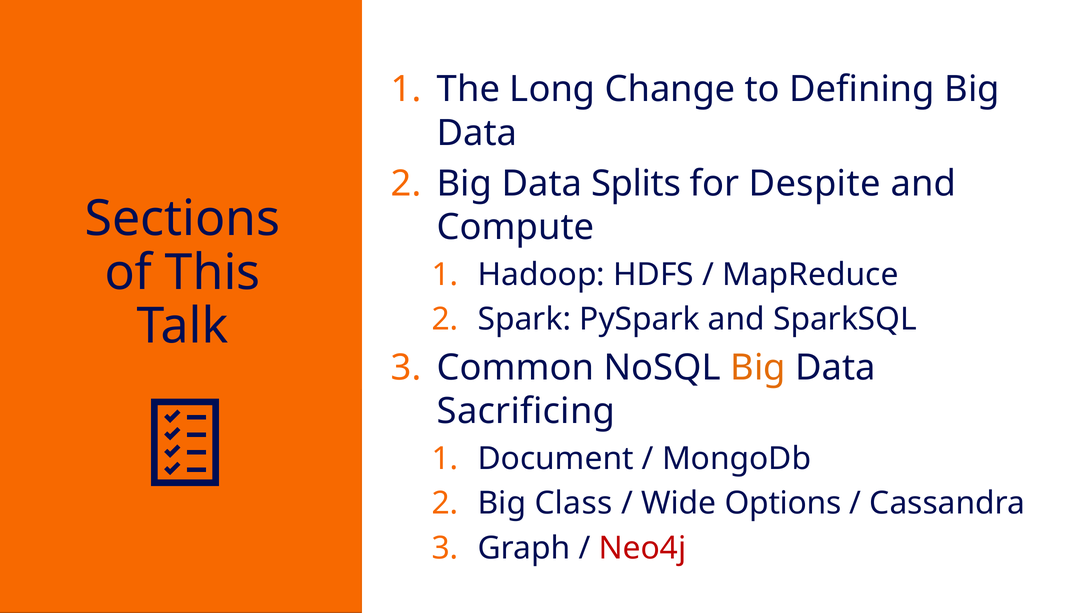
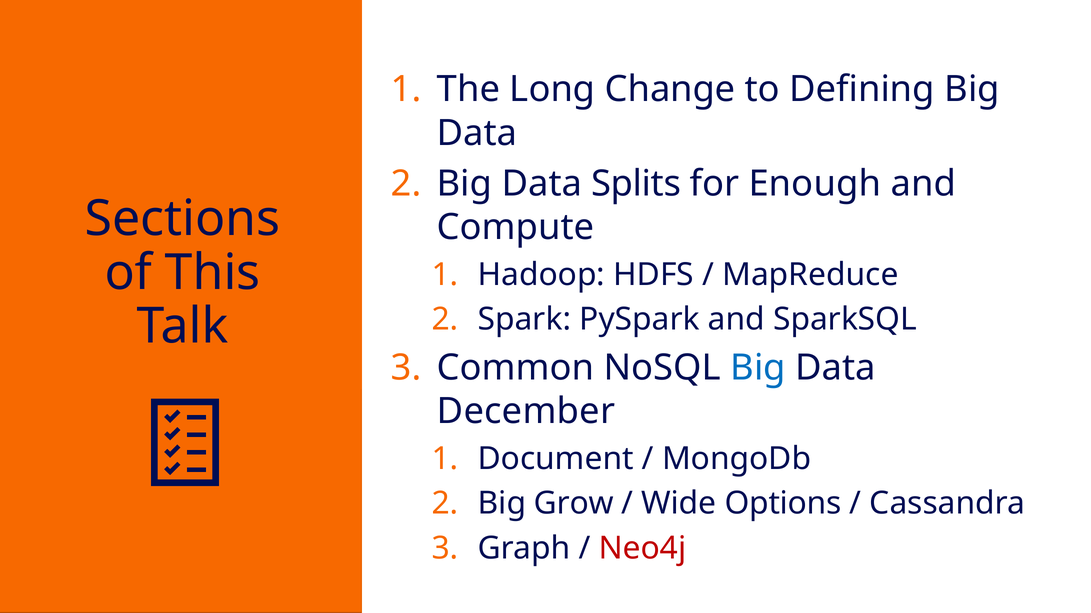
Despite: Despite -> Enough (815, 184)
Big colour: orange -> blue (758, 368)
Sacrificing: Sacrificing -> December (526, 412)
Class: Class -> Grow (574, 504)
